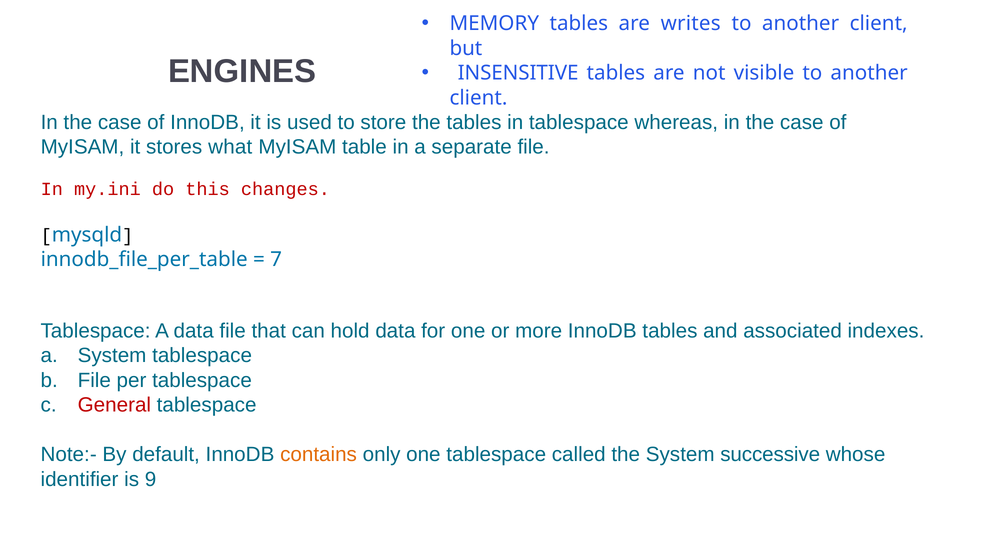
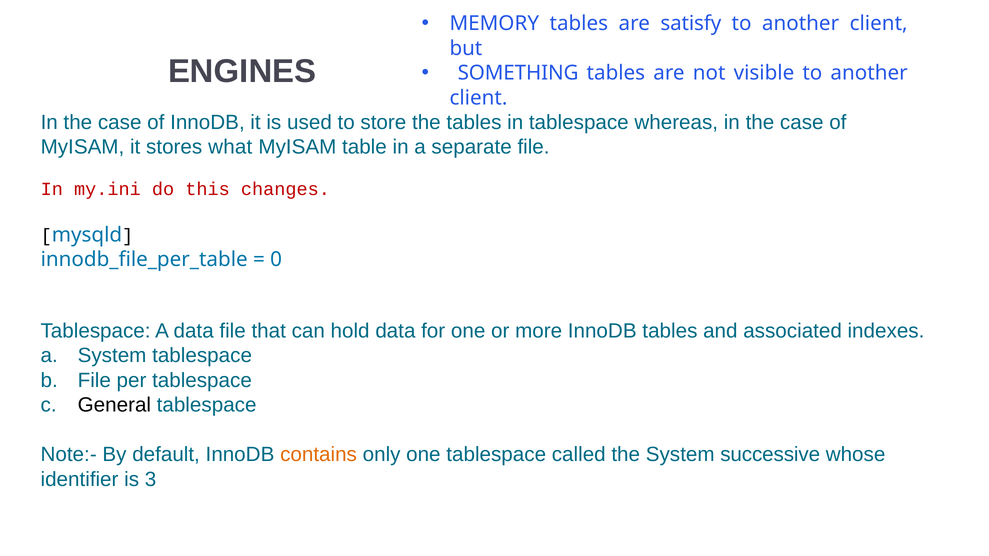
writes: writes -> satisfy (691, 24)
INSENSITIVE: INSENSITIVE -> SOMETHING (518, 73)
7: 7 -> 0 (276, 260)
General colour: red -> black (114, 405)
9: 9 -> 3 (151, 480)
